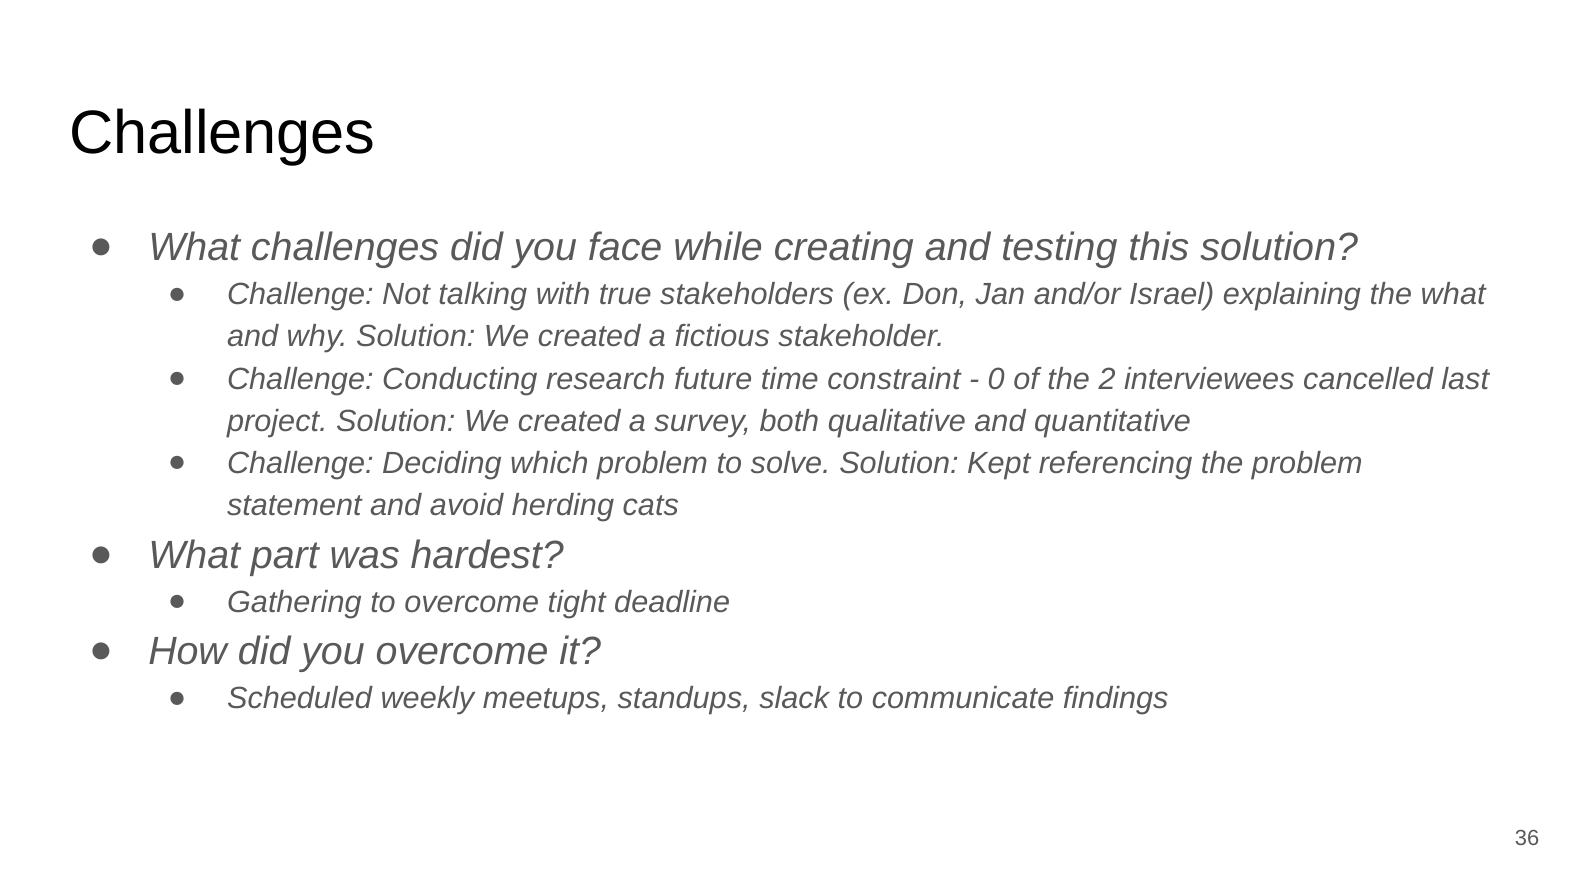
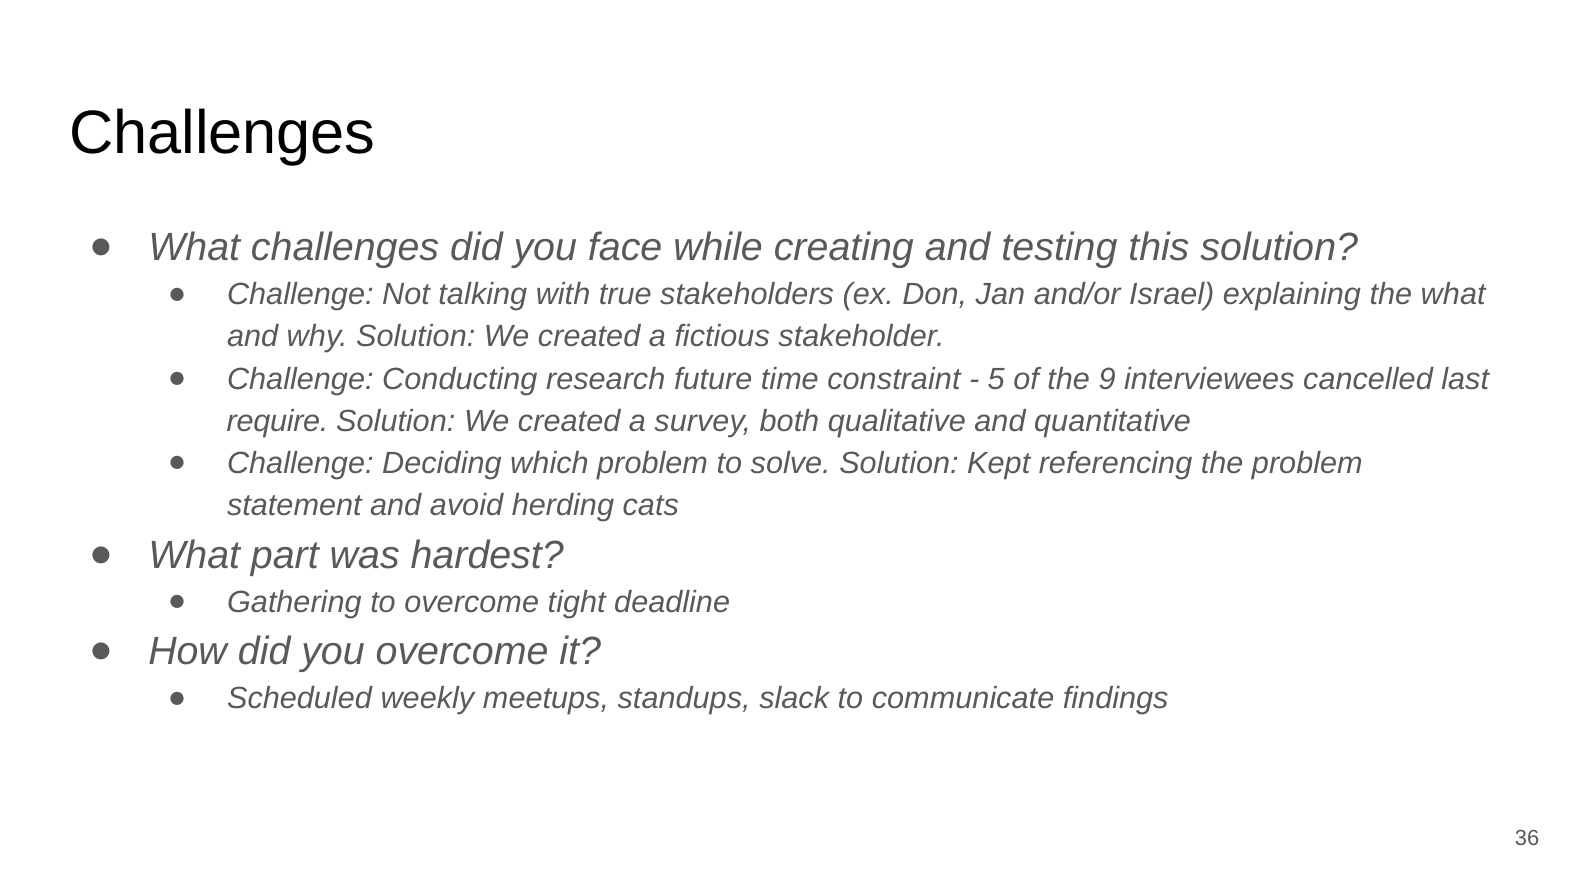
0: 0 -> 5 (996, 379)
2: 2 -> 9 (1107, 379)
project: project -> require (278, 421)
